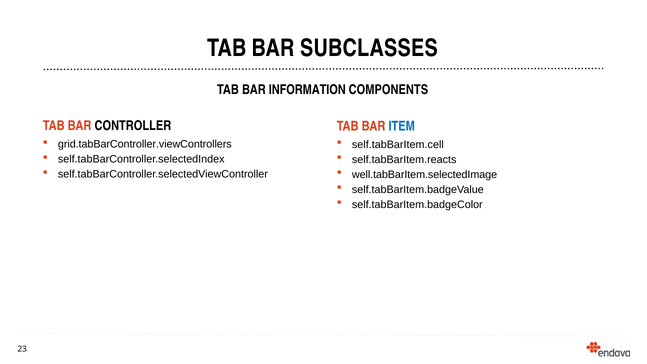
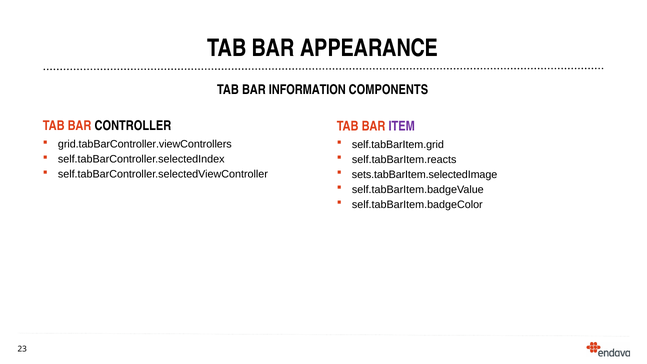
SUBCLASSES: SUBCLASSES -> APPEARANCE (369, 48)
ITEM colour: blue -> purple (402, 126)
self.tabBarItem.cell: self.tabBarItem.cell -> self.tabBarItem.grid (398, 144)
well.tabBarItem.selectedImage: well.tabBarItem.selectedImage -> sets.tabBarItem.selectedImage (425, 174)
